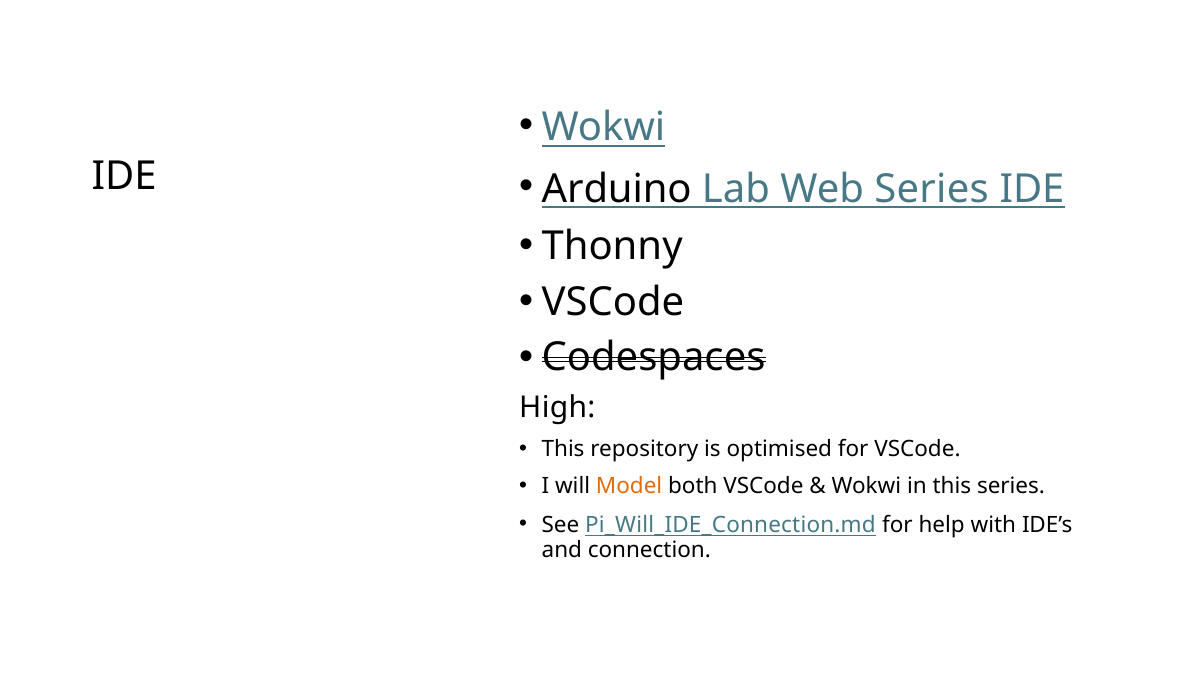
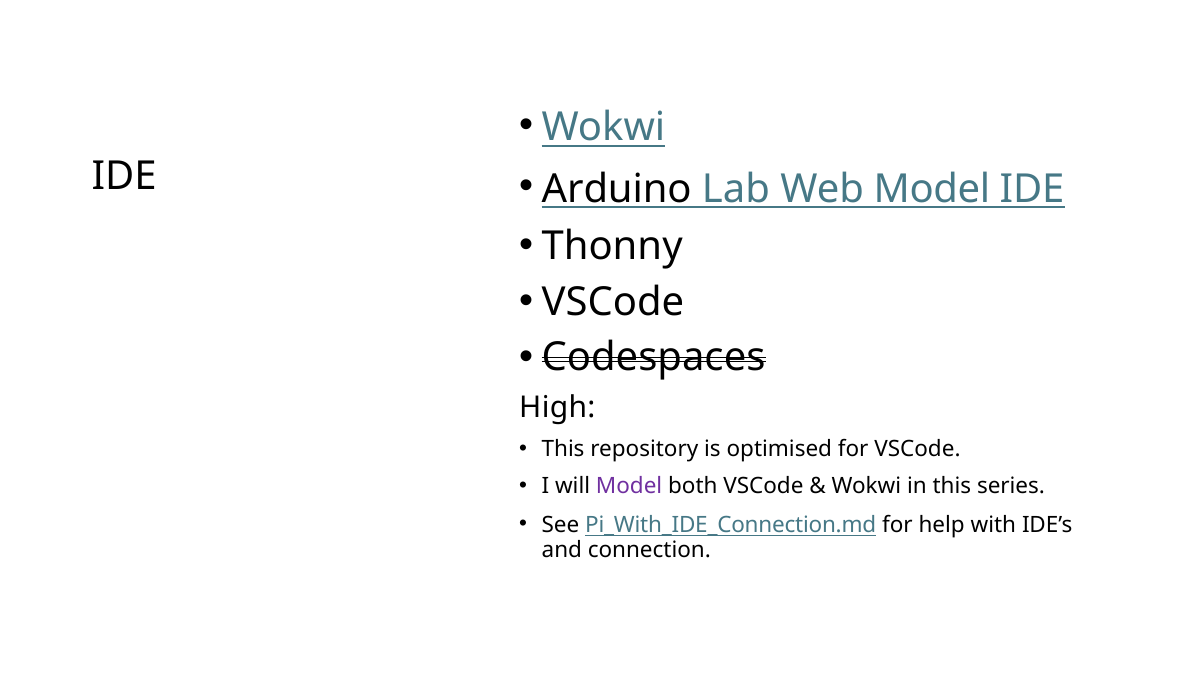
Web Series: Series -> Model (932, 189)
Model colour: orange -> purple (629, 486)
Pi_Will_IDE_Connection.md: Pi_Will_IDE_Connection.md -> Pi_With_IDE_Connection.md (731, 525)
